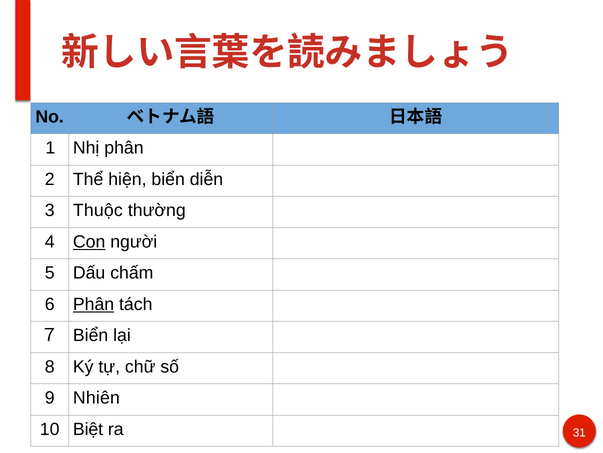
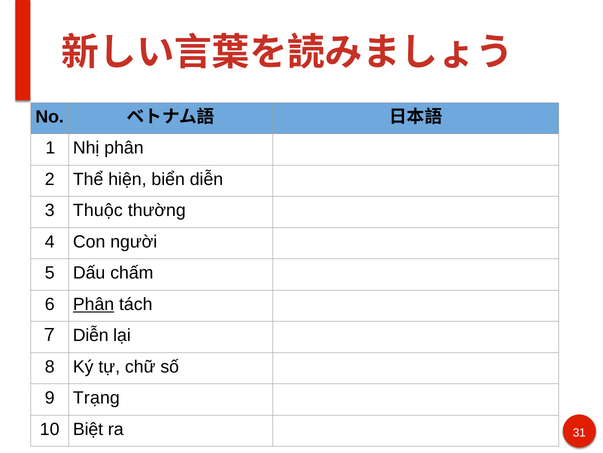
Con underline: present -> none (89, 241)
７ Biển: Biển -> Diễn (91, 335)
Nhiên: Nhiên -> Trạng (96, 397)
